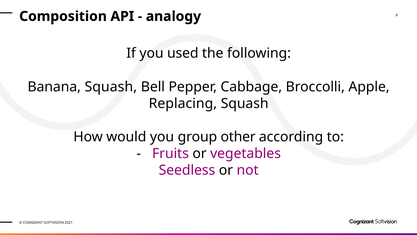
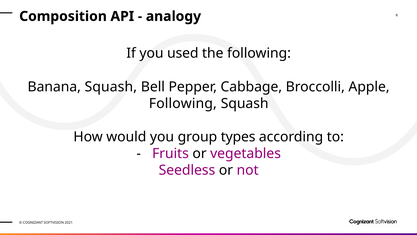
Replacing: Replacing -> Following (183, 103)
other: other -> types (238, 137)
